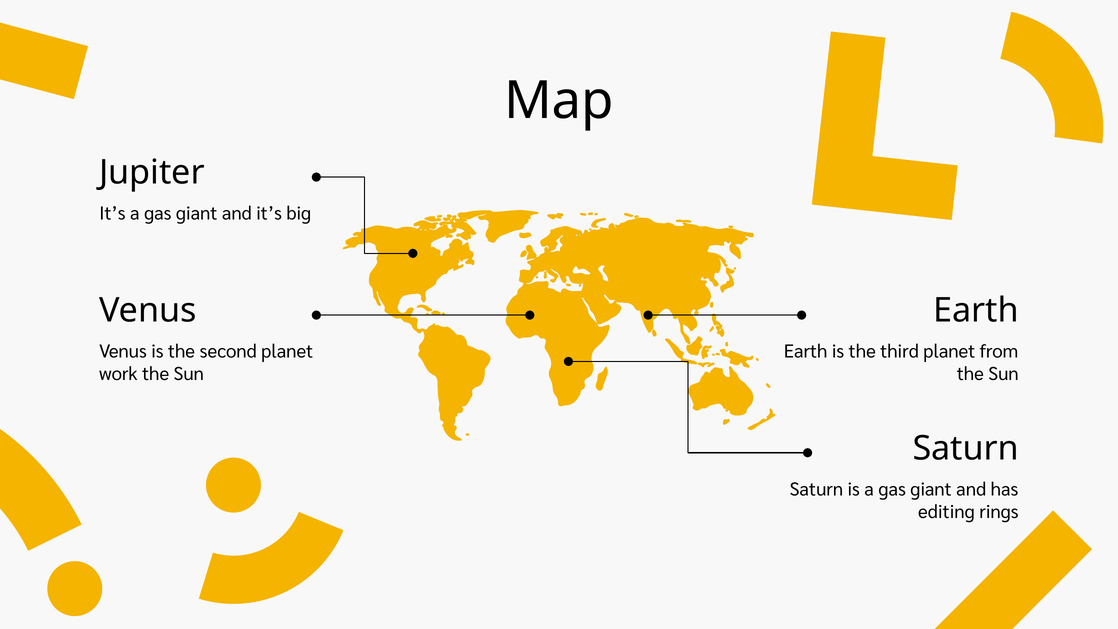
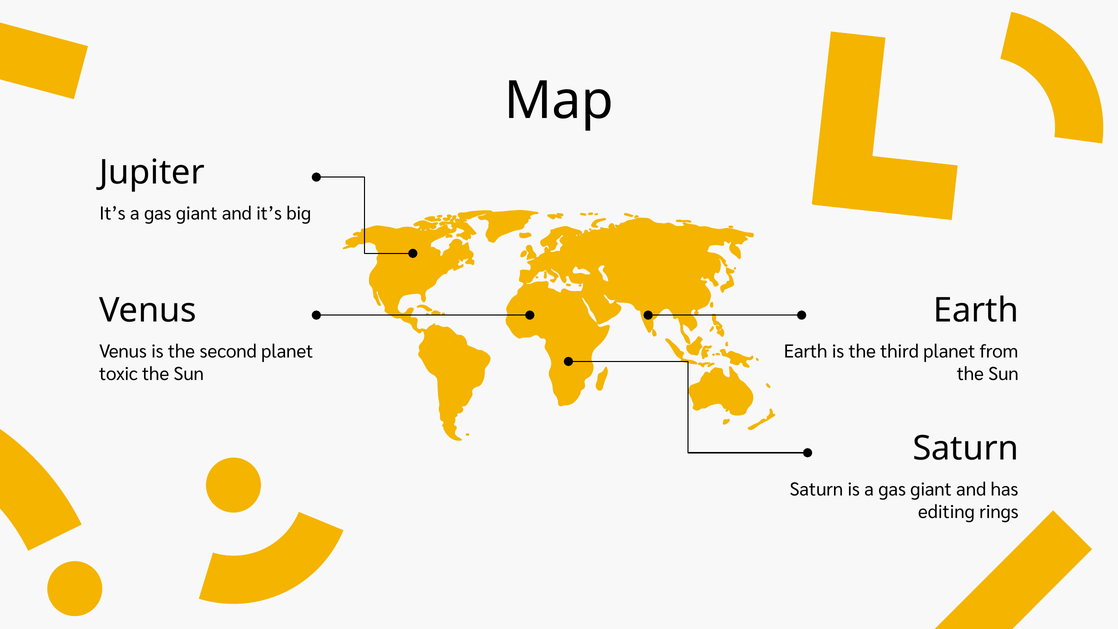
work: work -> toxic (118, 374)
